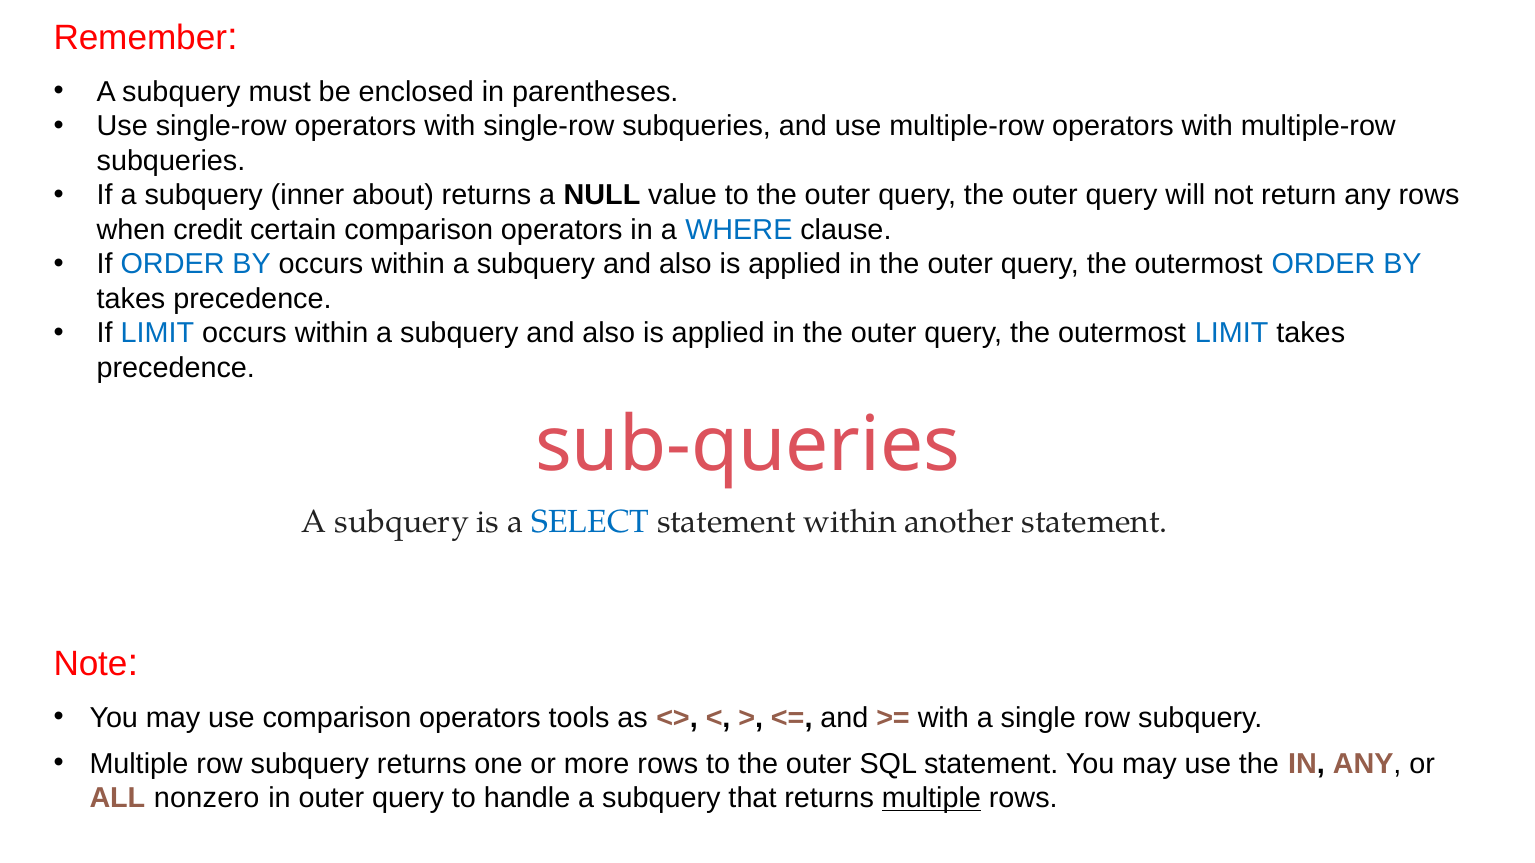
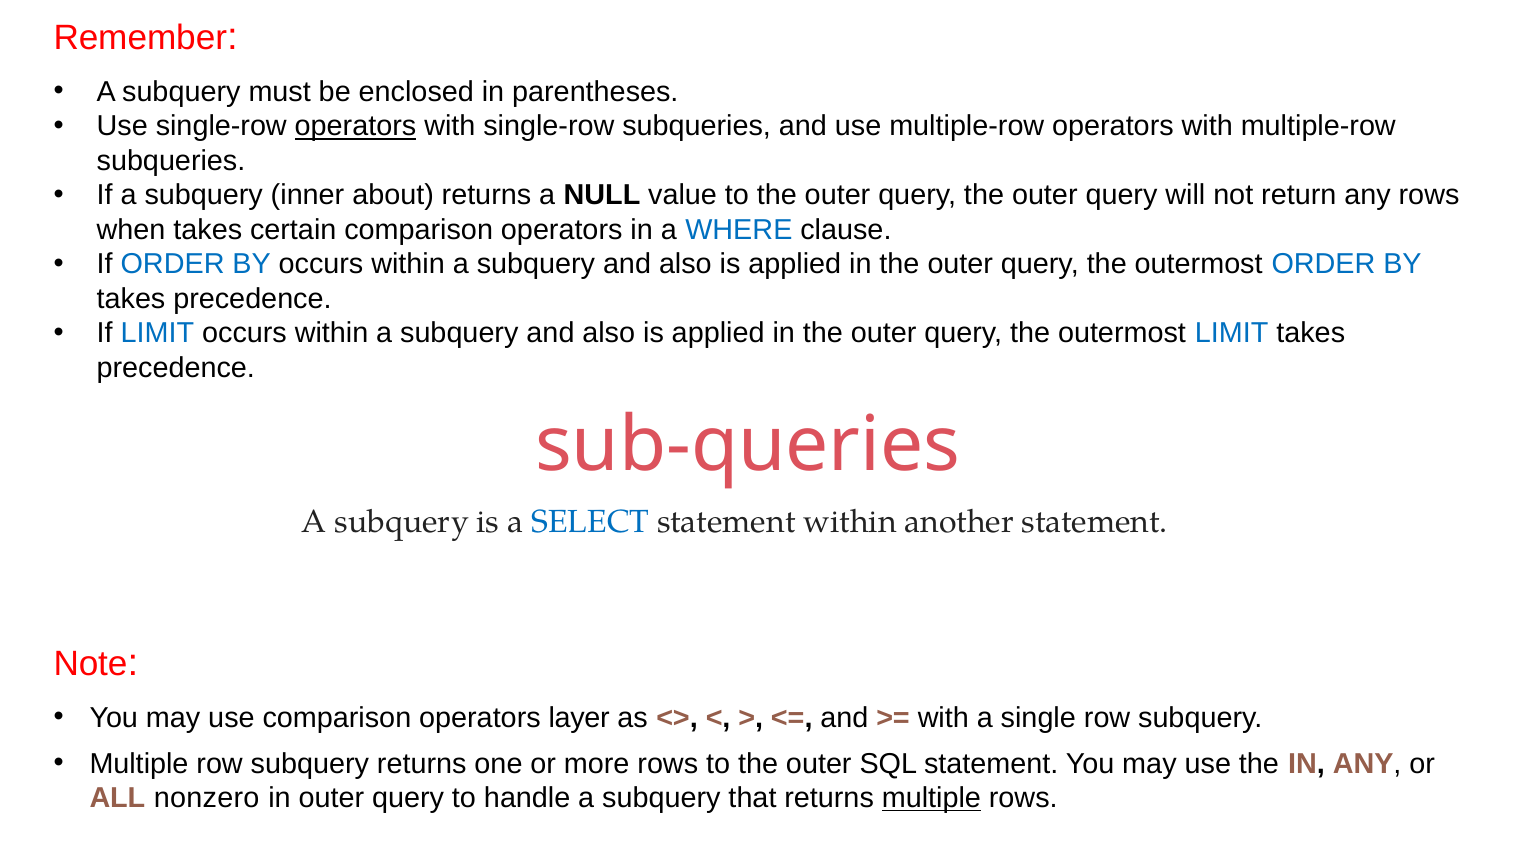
operators underline: none -> present (356, 126)
when credit: credit -> takes (208, 230)
tools: tools -> layer (579, 718)
